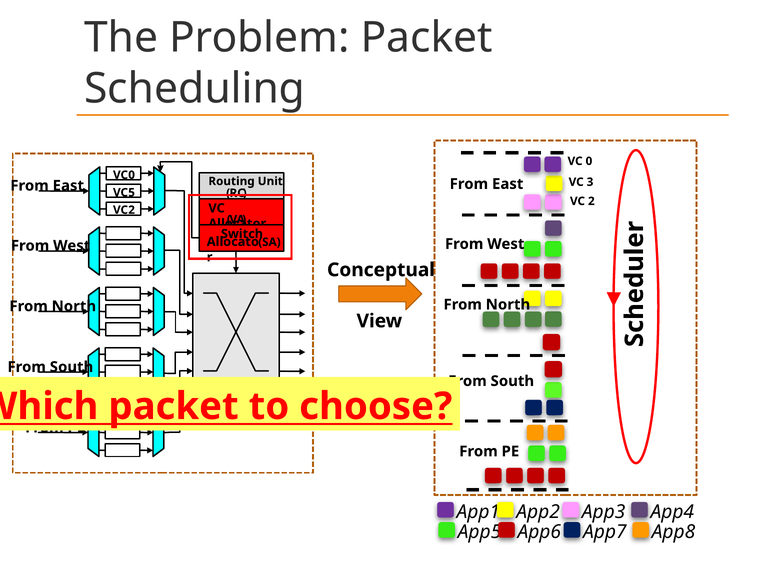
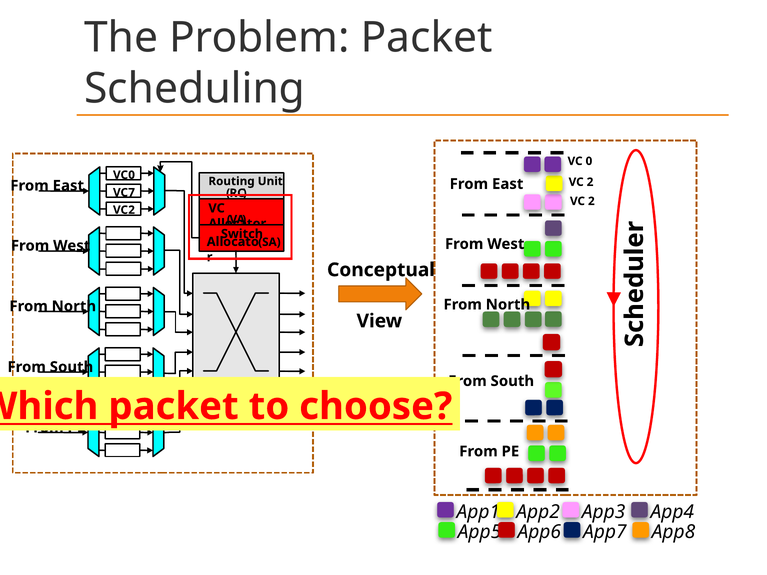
3: 3 -> 2 (590, 182)
5: 5 -> 7 (132, 193)
